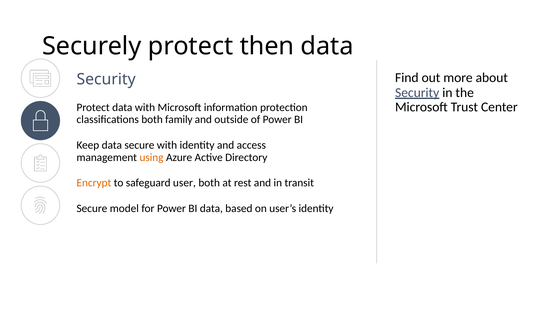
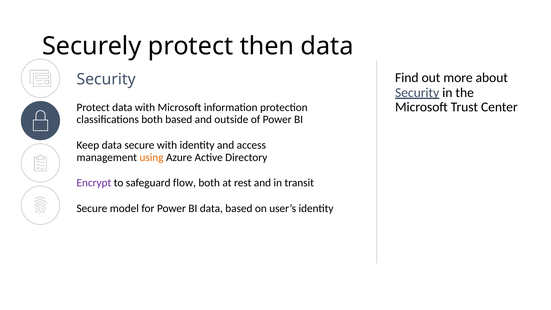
both family: family -> based (179, 119)
Encrypt colour: orange -> purple (94, 183)
user: user -> flow (184, 183)
